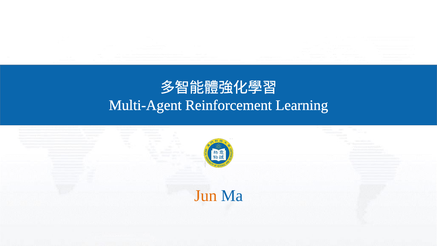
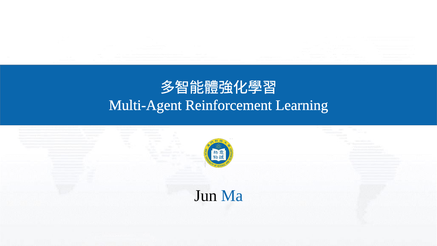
Jun colour: orange -> black (206, 196)
